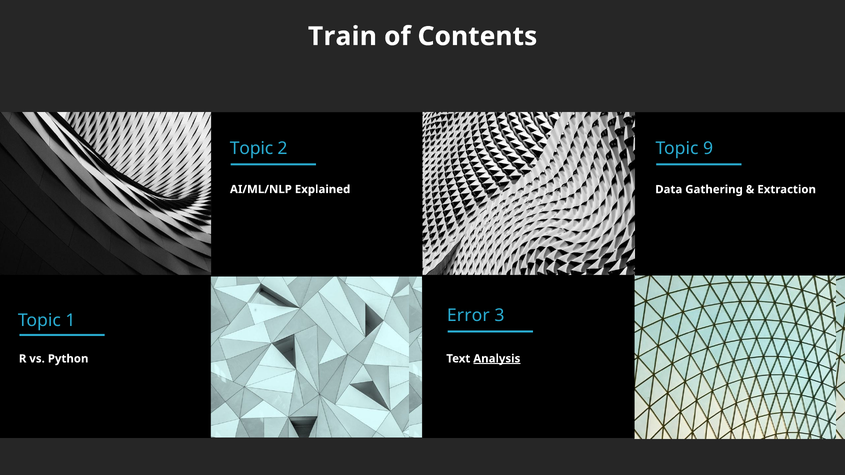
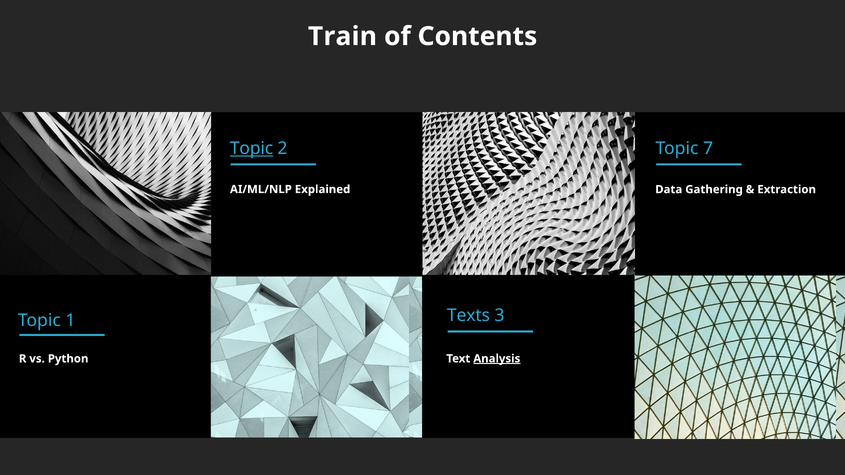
Topic underline: none -> present (252, 148)
9: 9 -> 7 (708, 148)
Error: Error -> Texts (468, 316)
